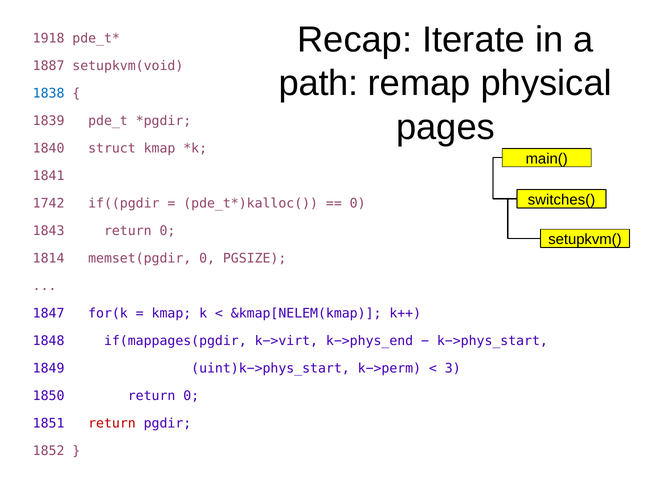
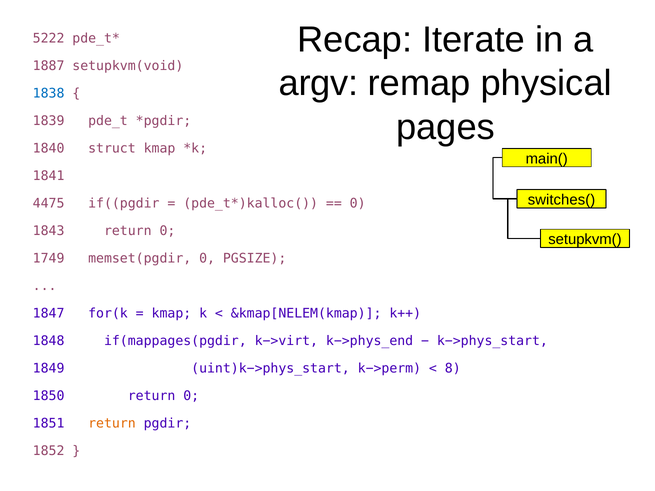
1918: 1918 -> 5222 (49, 39)
path: path -> argv (318, 84)
1742: 1742 -> 4475 (49, 204)
1814: 1814 -> 1749 (49, 259)
3: 3 -> 8 (453, 369)
return colour: red -> orange (112, 424)
